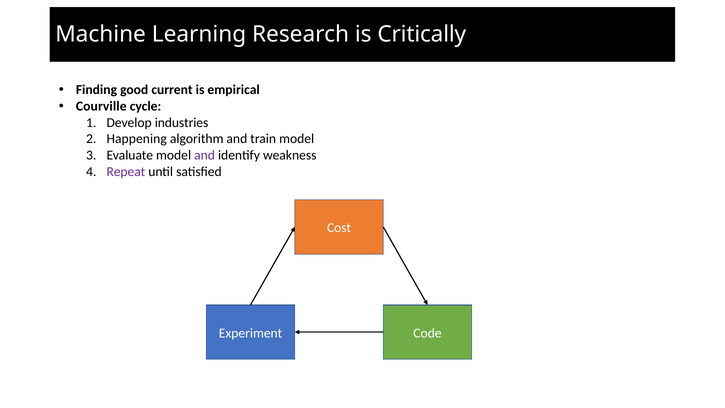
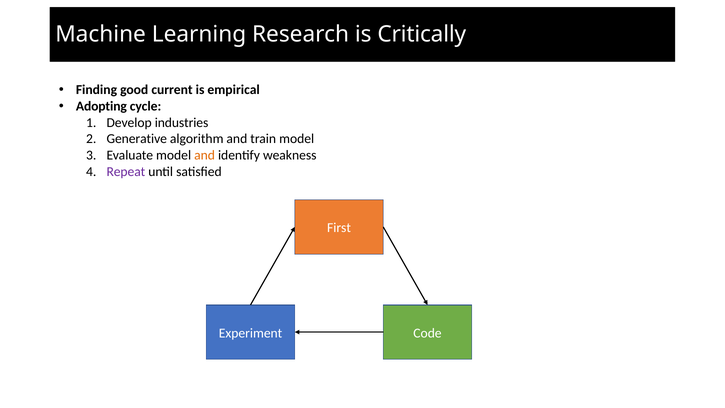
Courville: Courville -> Adopting (101, 106)
Happening: Happening -> Generative (137, 139)
and colour: purple -> orange (205, 155)
Cost: Cost -> First (339, 228)
